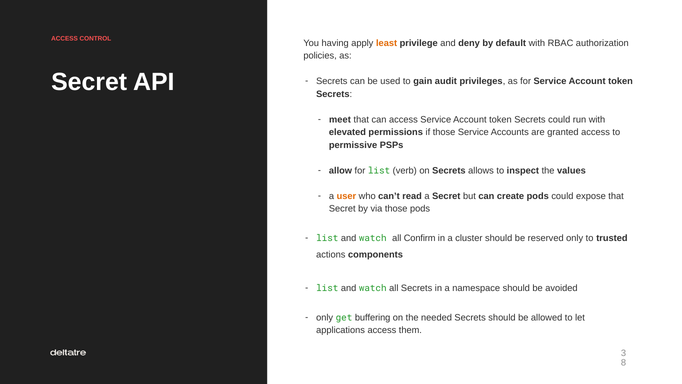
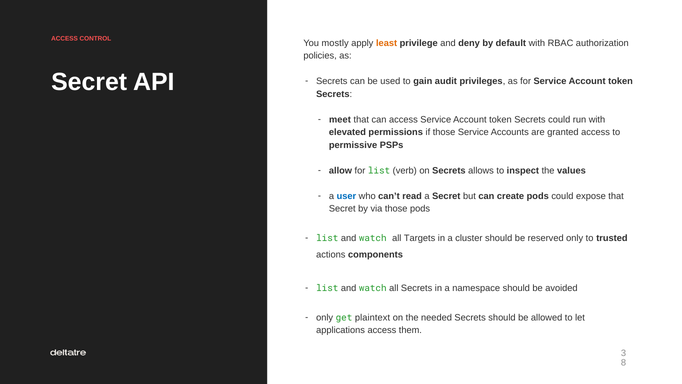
having: having -> mostly (335, 43)
user colour: orange -> blue (346, 196)
Confirm: Confirm -> Targets (420, 238)
buffering: buffering -> plaintext (373, 317)
